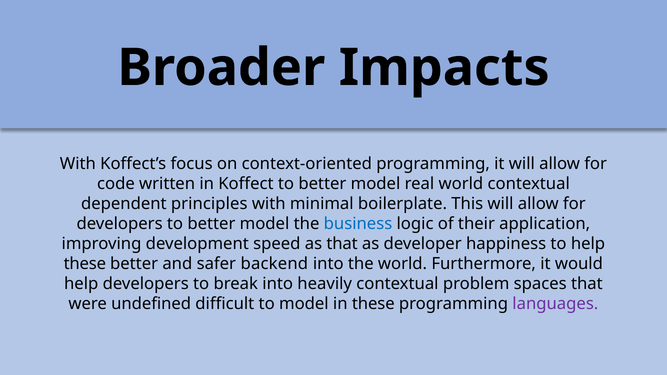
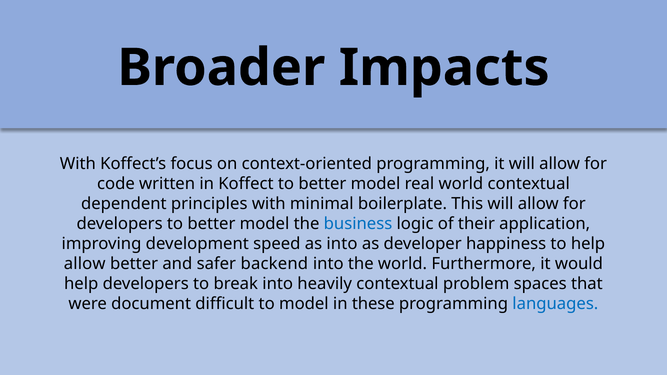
as that: that -> into (342, 244)
these: these -> allow (85, 264)
undefined: undefined -> document (151, 304)
languages colour: purple -> blue (555, 304)
